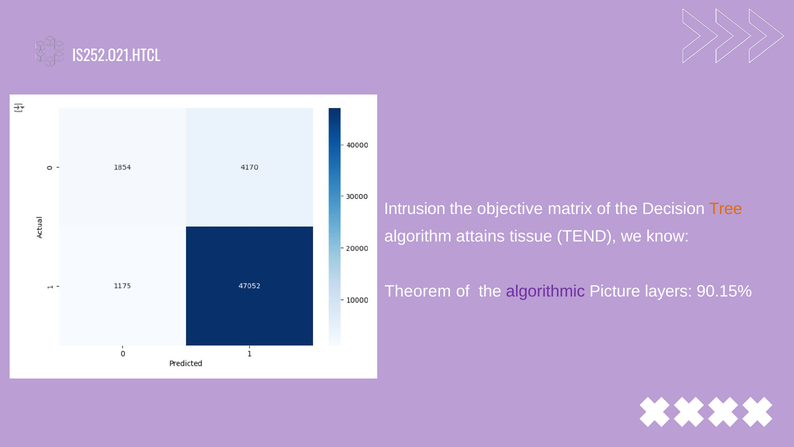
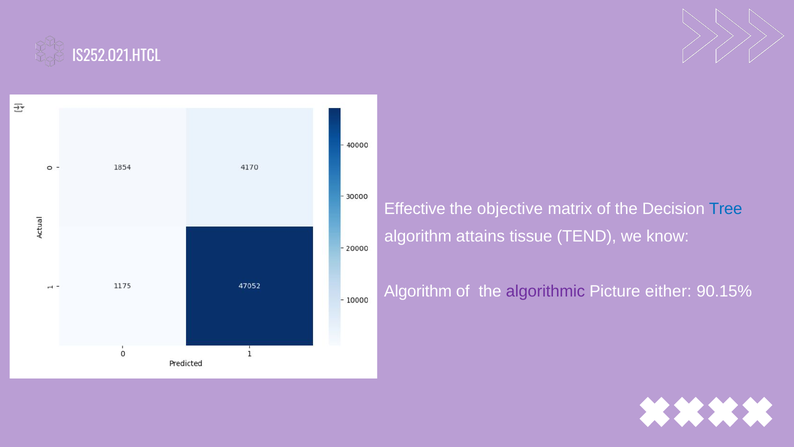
Intrusion: Intrusion -> Effective (415, 209)
Tree colour: orange -> blue (726, 209)
Theorem: Theorem -> Algorithm (418, 291)
layers: layers -> either (668, 291)
